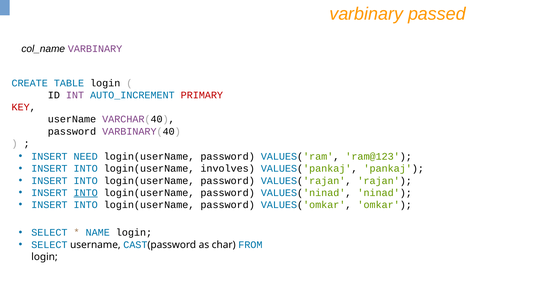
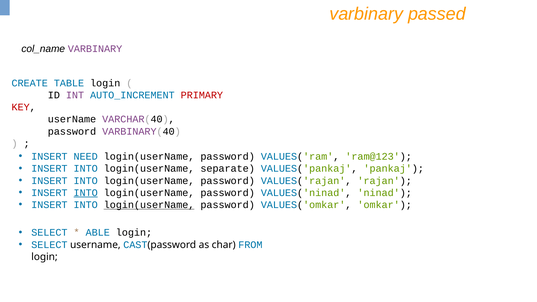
involves: involves -> separate (228, 169)
login(userName underline: none -> present (149, 205)
NAME: NAME -> ABLE (98, 233)
